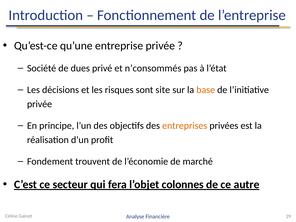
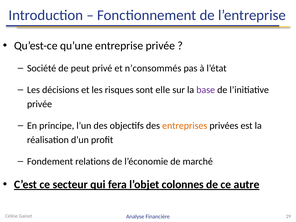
dues: dues -> peut (80, 68)
site: site -> elle (163, 90)
base colour: orange -> purple (206, 90)
trouvent: trouvent -> relations (93, 161)
